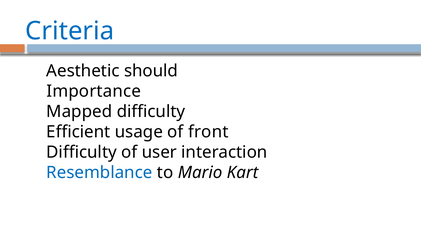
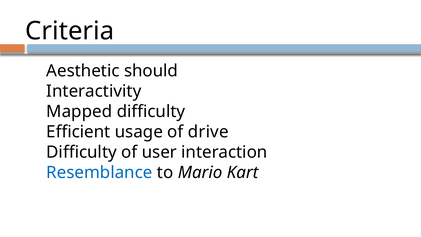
Criteria colour: blue -> black (70, 31)
Importance: Importance -> Interactivity (94, 91)
front: front -> drive (208, 132)
